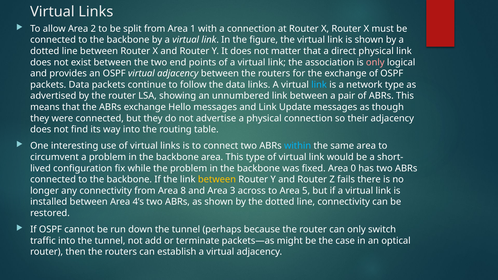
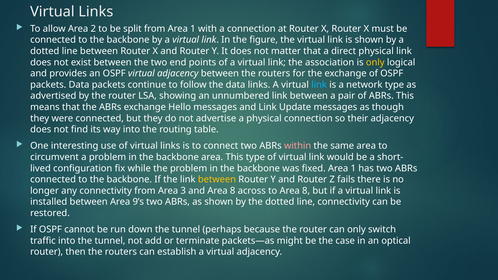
only colour: pink -> yellow (375, 62)
within colour: light blue -> pink (298, 146)
fixed Area 0: 0 -> 1 (353, 168)
8: 8 -> 3 (183, 191)
and Area 3: 3 -> 8 (233, 191)
to Area 5: 5 -> 8 (306, 191)
4’s: 4’s -> 9’s (138, 202)
